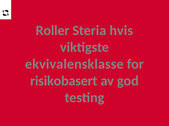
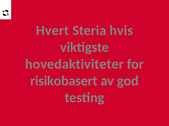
Roller: Roller -> Hvert (52, 31)
ekvivalensklasse: ekvivalensklasse -> hovedaktiviteter (74, 64)
